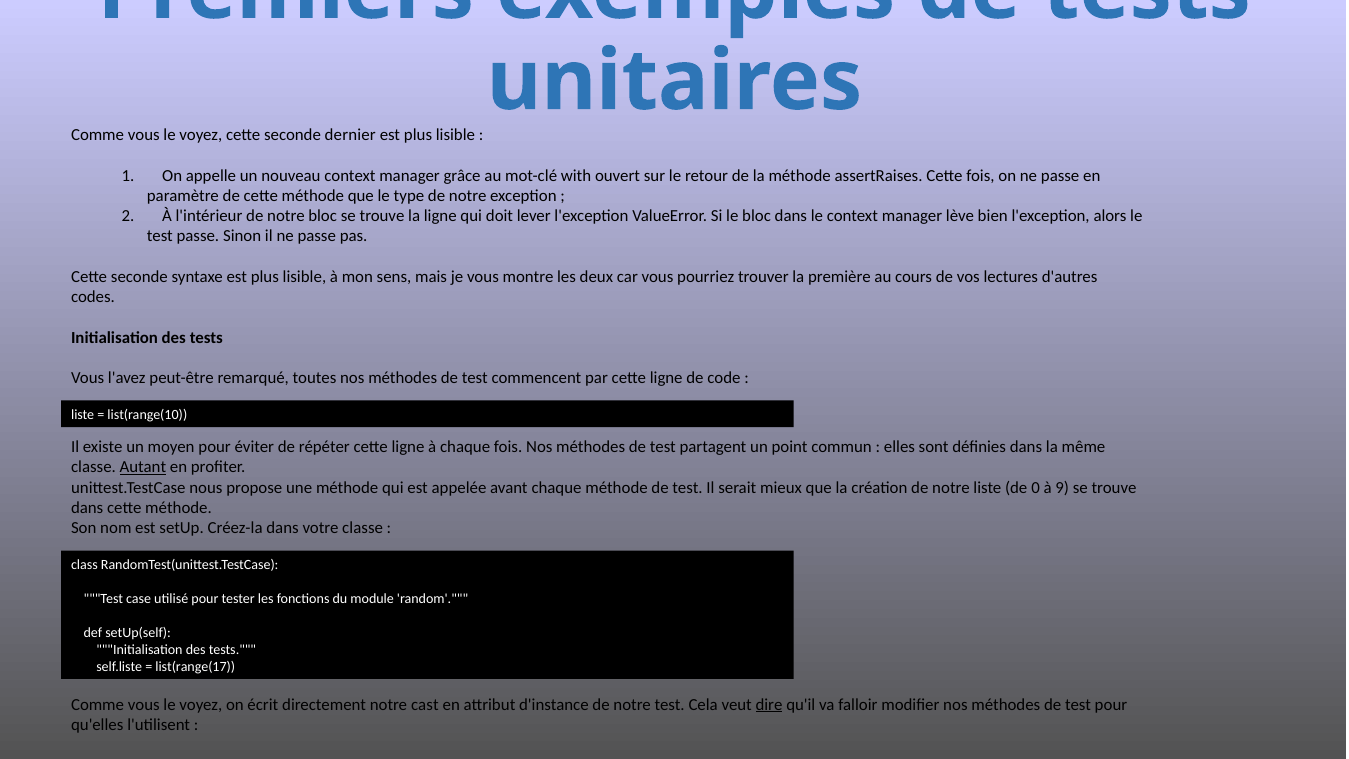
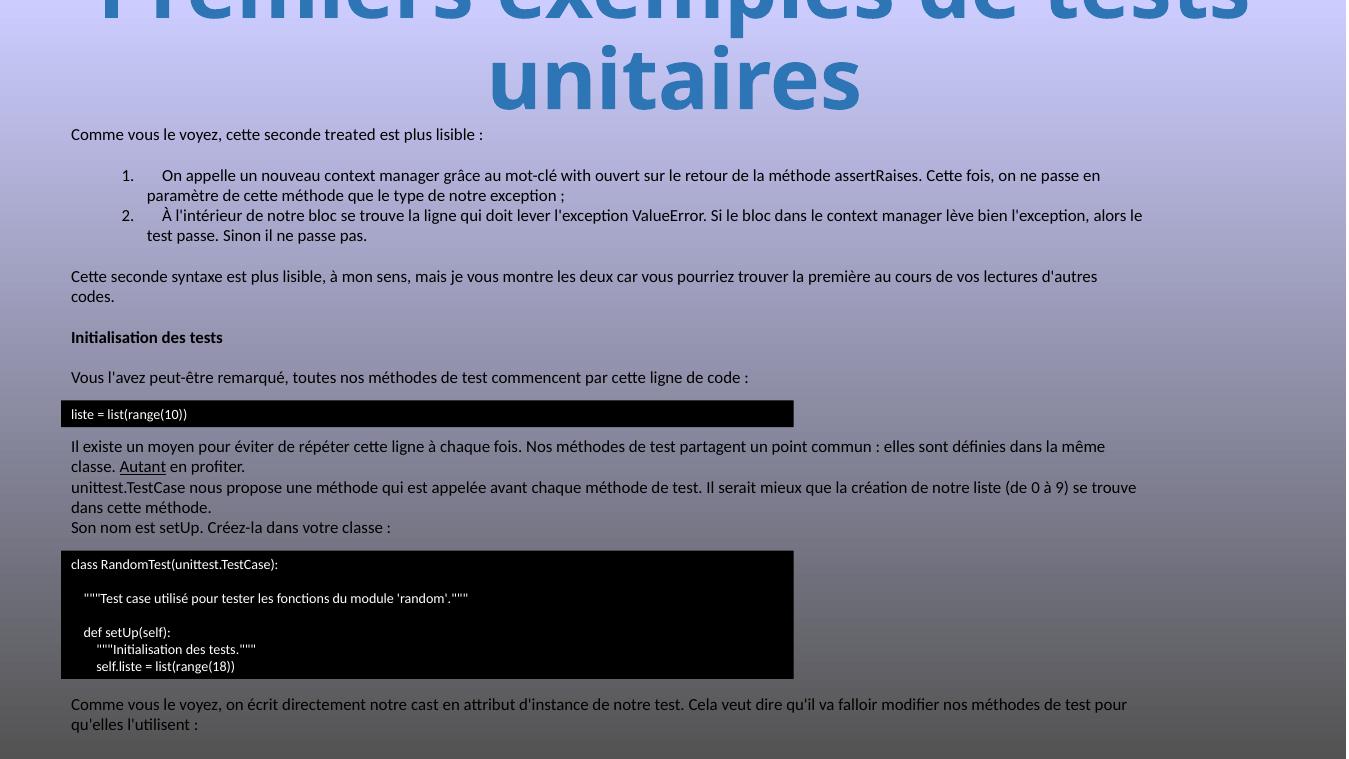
dernier: dernier -> treated (350, 135)
list(range(17: list(range(17 -> list(range(18 (195, 666)
dire underline: present -> none (769, 704)
